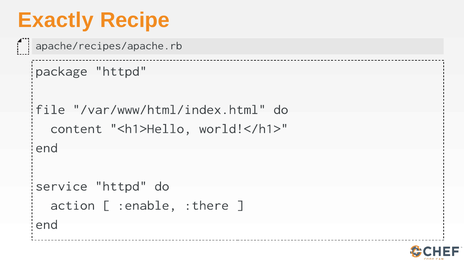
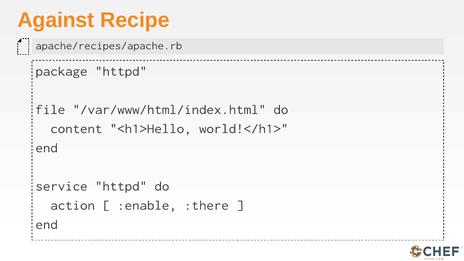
Exactly: Exactly -> Against (56, 20)
